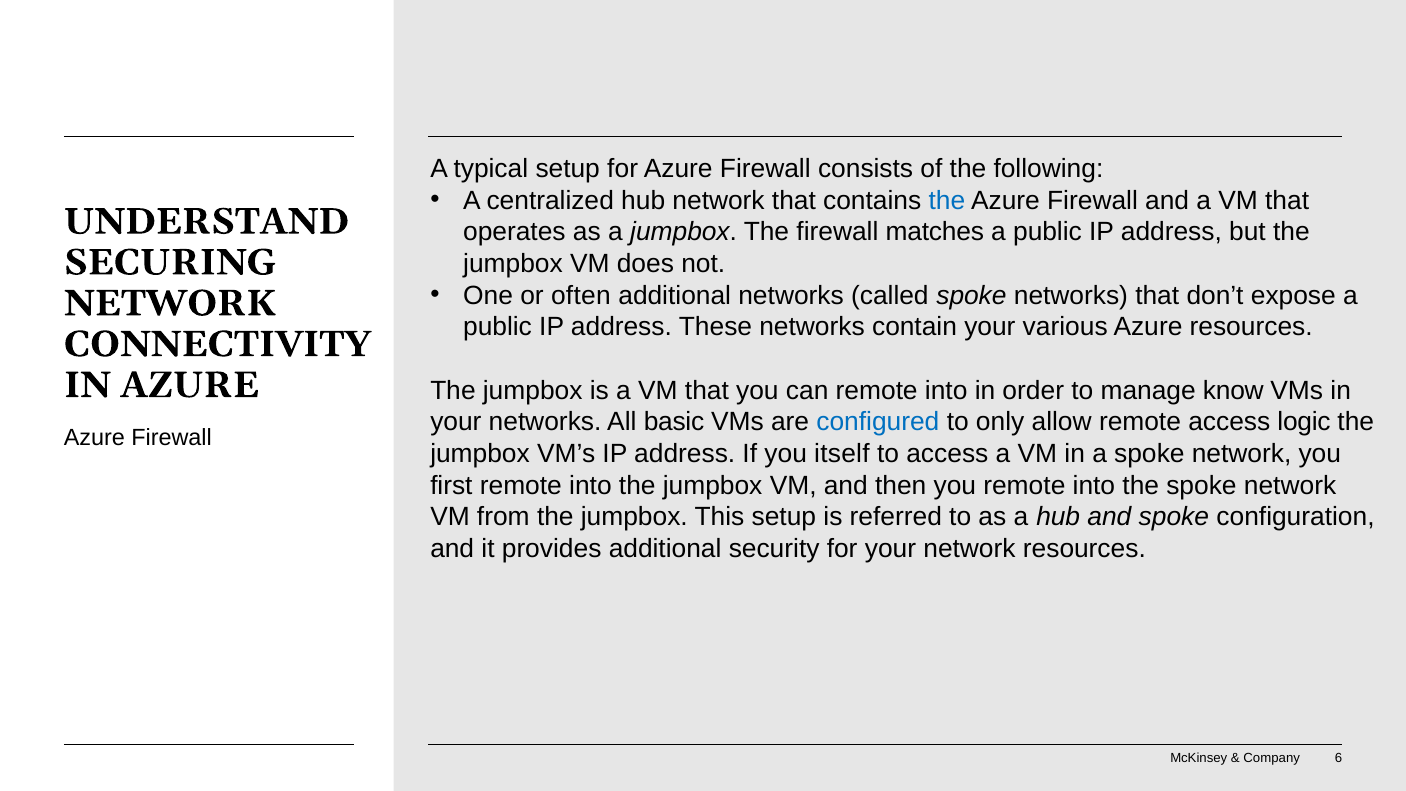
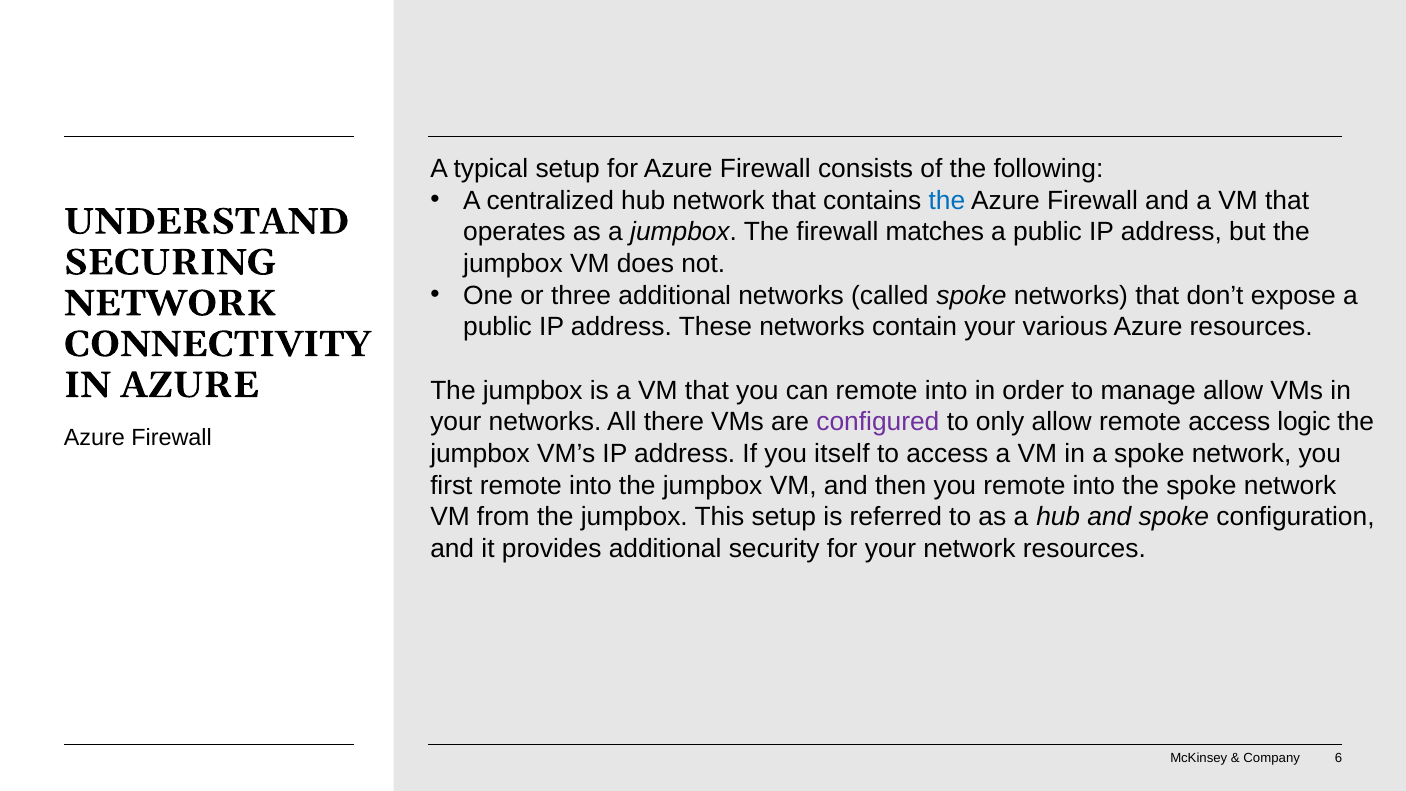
often: often -> three (581, 295)
manage know: know -> allow (1233, 390)
basic: basic -> there (674, 422)
configured colour: blue -> purple (878, 422)
